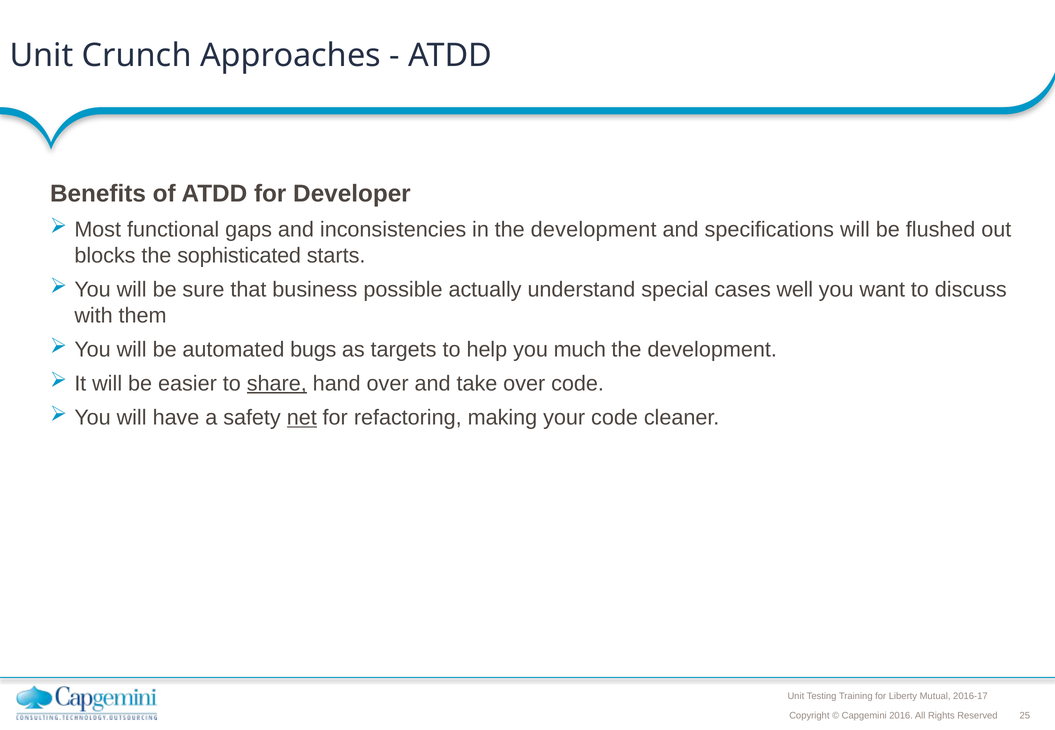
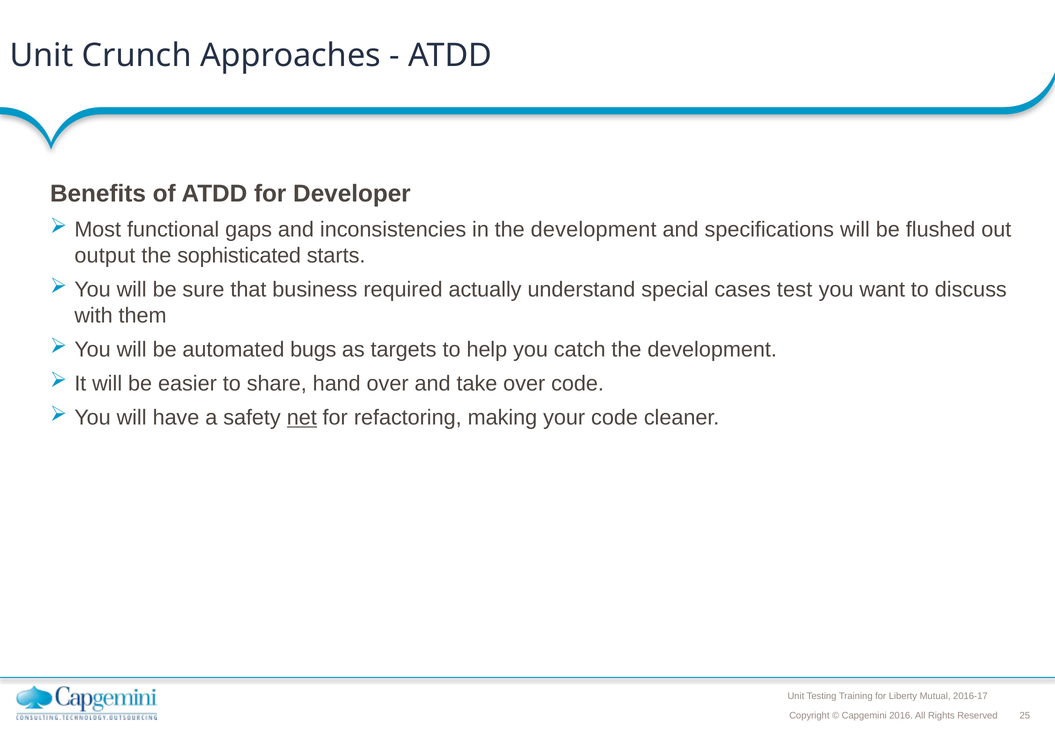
blocks: blocks -> output (105, 256)
possible: possible -> required (403, 290)
well: well -> test (795, 290)
much: much -> catch (580, 350)
share underline: present -> none (277, 384)
